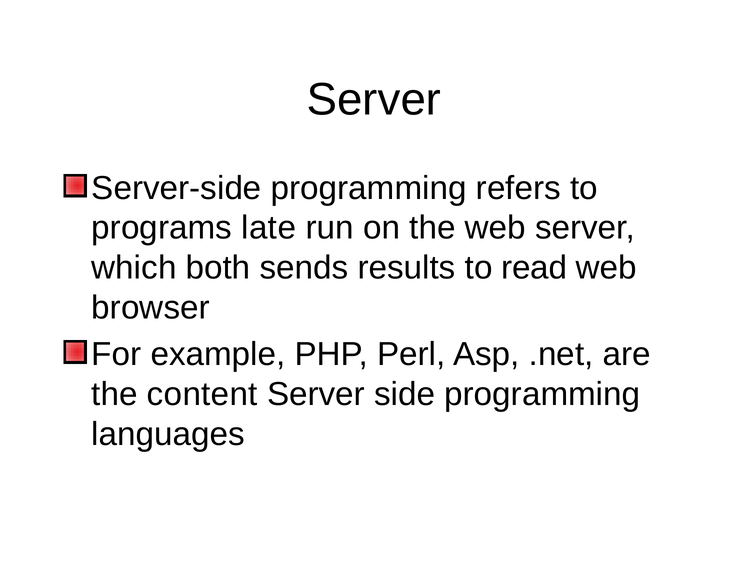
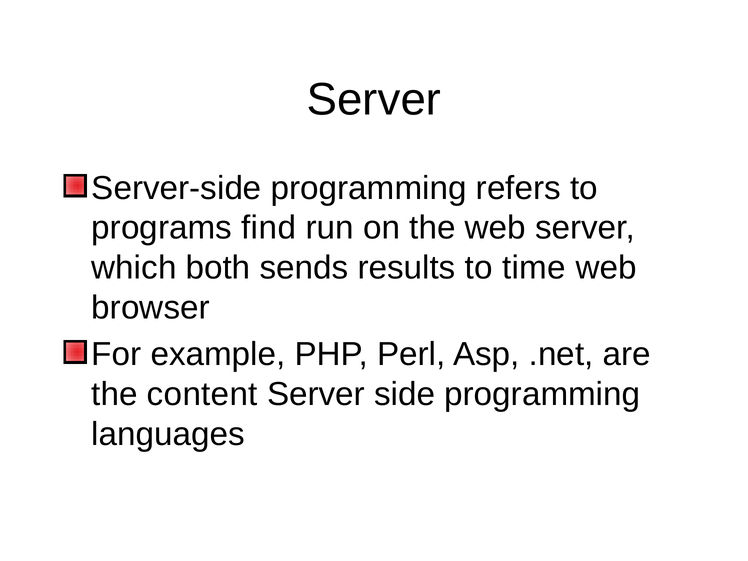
late: late -> find (269, 228)
read: read -> time (534, 268)
